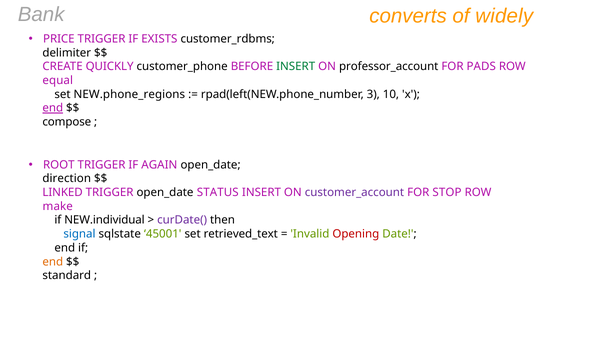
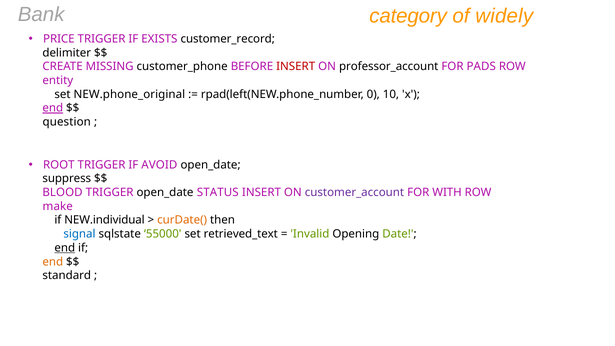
converts: converts -> category (408, 16)
customer_rdbms: customer_rdbms -> customer_record (228, 39)
QUICKLY: QUICKLY -> MISSING (110, 67)
INSERT colour: green -> red (296, 67)
equal: equal -> entity (58, 80)
NEW.phone_regions: NEW.phone_regions -> NEW.phone_original (129, 94)
3: 3 -> 0 (373, 94)
compose: compose -> question (67, 122)
AGAIN: AGAIN -> AVOID (159, 165)
direction: direction -> suppress (67, 179)
LINKED: LINKED -> BLOOD (63, 192)
STOP: STOP -> WITH (447, 192)
curDate( colour: purple -> orange (182, 220)
45001: 45001 -> 55000 (163, 234)
Opening colour: red -> black (356, 234)
end underline: none -> present (65, 248)
